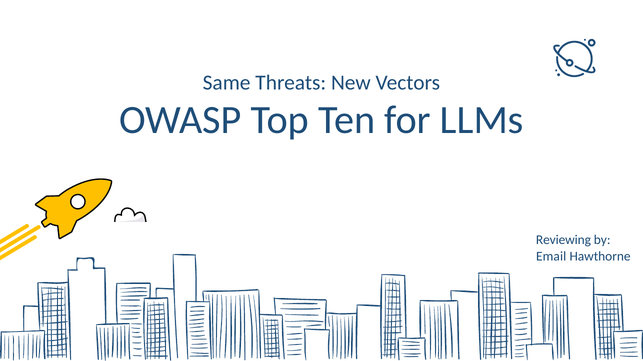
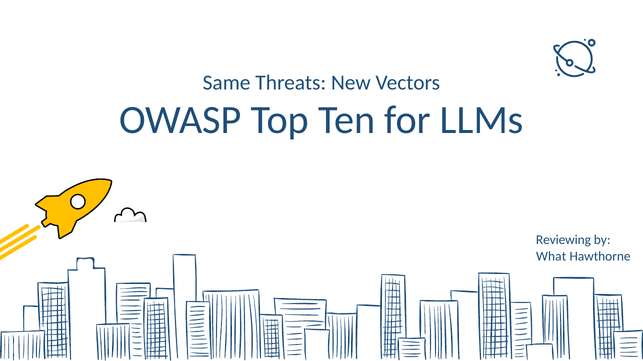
Email: Email -> What (551, 257)
